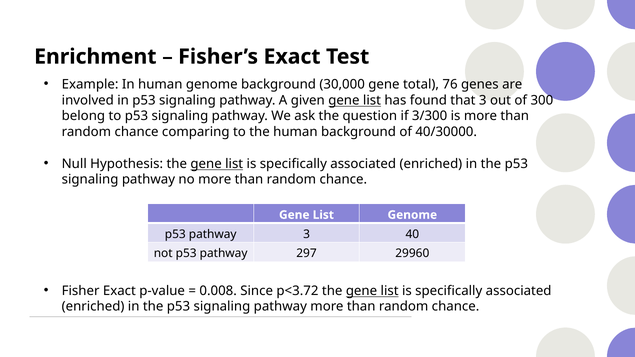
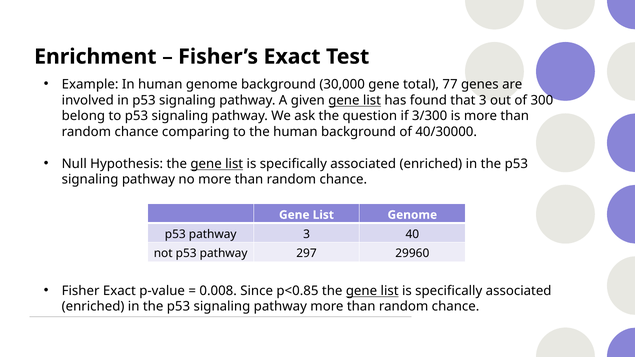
76: 76 -> 77 (450, 84)
p<3.72: p<3.72 -> p<0.85 (297, 291)
